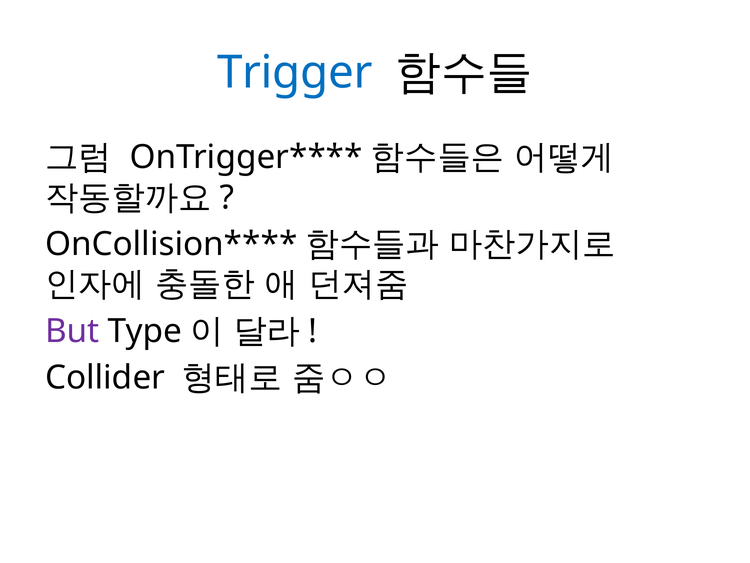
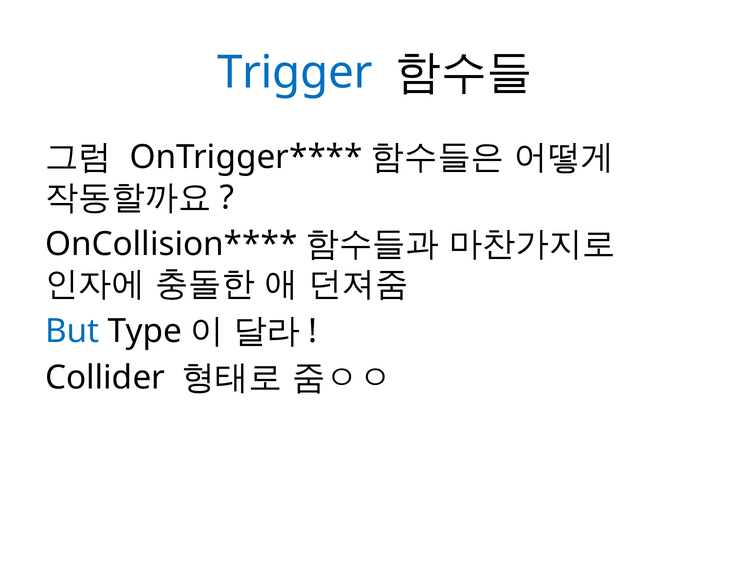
But colour: purple -> blue (72, 331)
